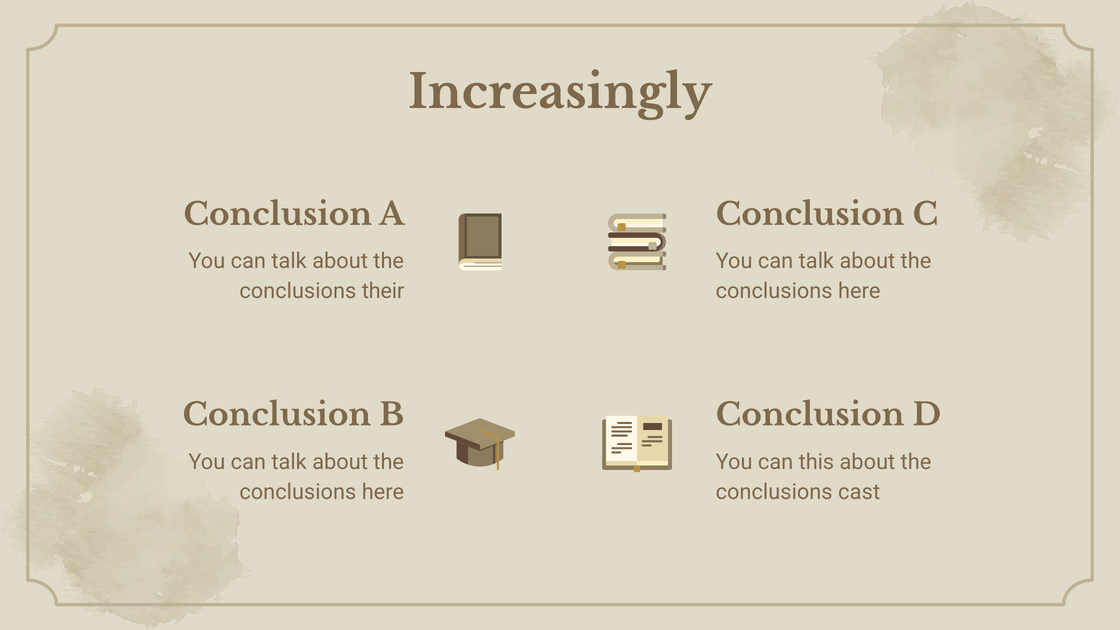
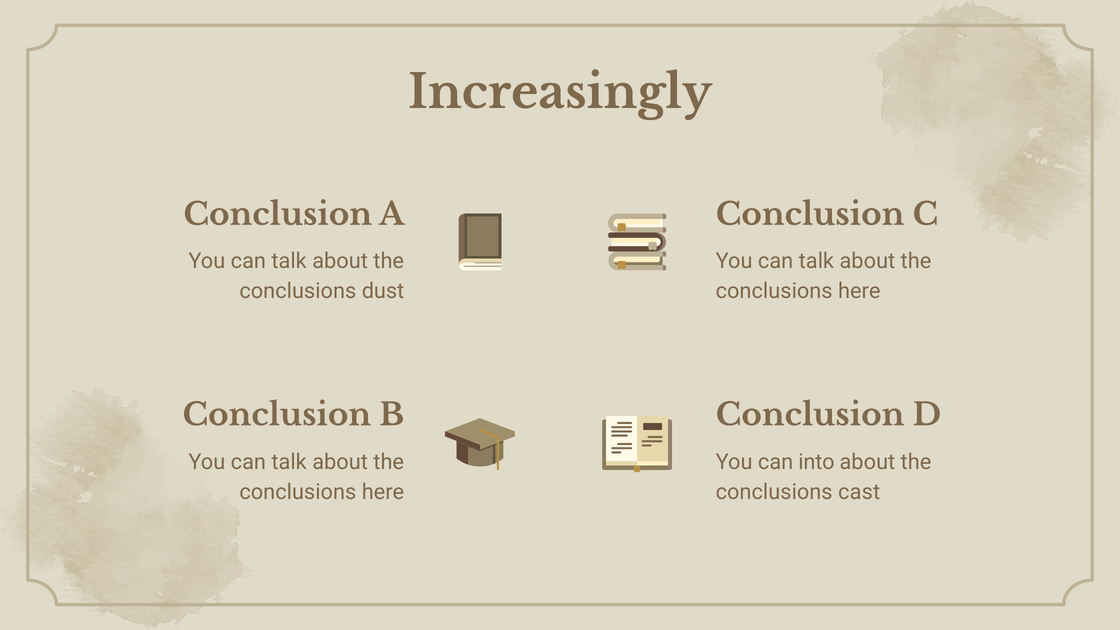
their: their -> dust (383, 291)
this: this -> into (816, 462)
